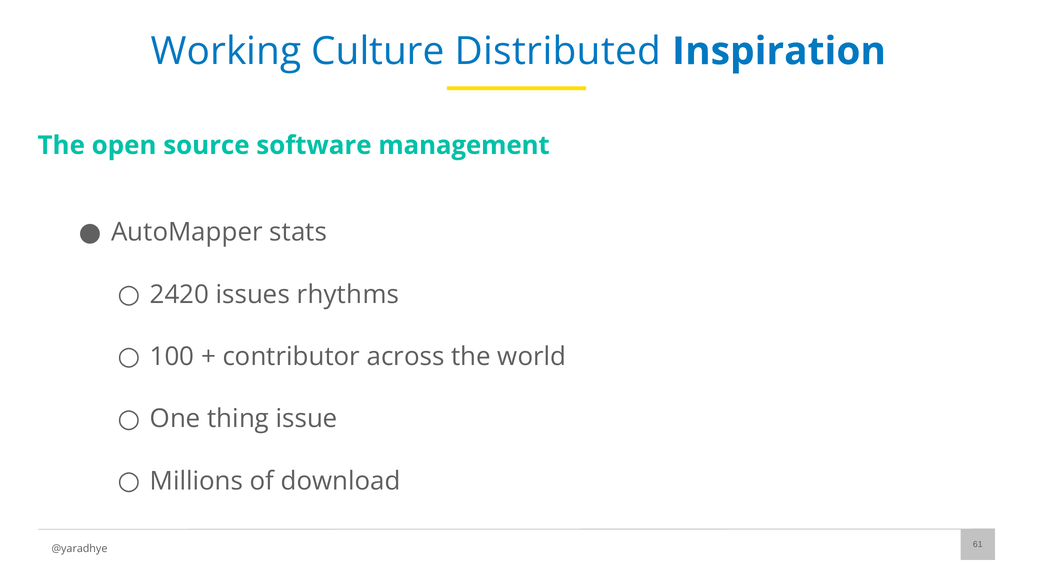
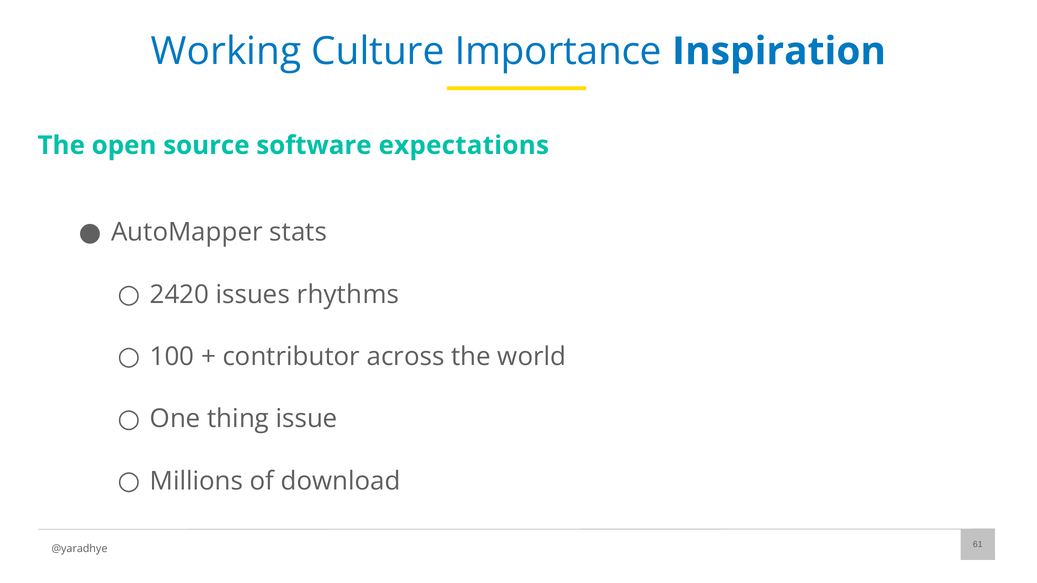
Distributed: Distributed -> Importance (558, 51)
management: management -> expectations (464, 145)
